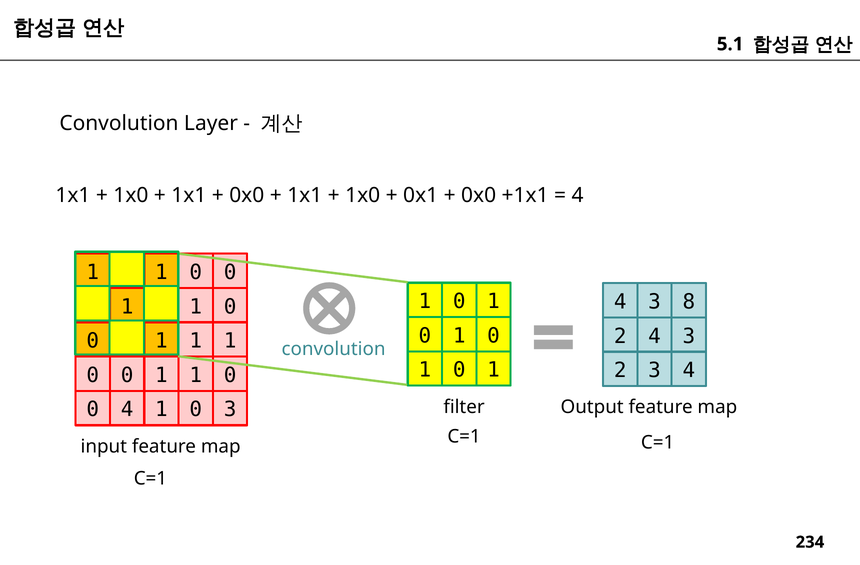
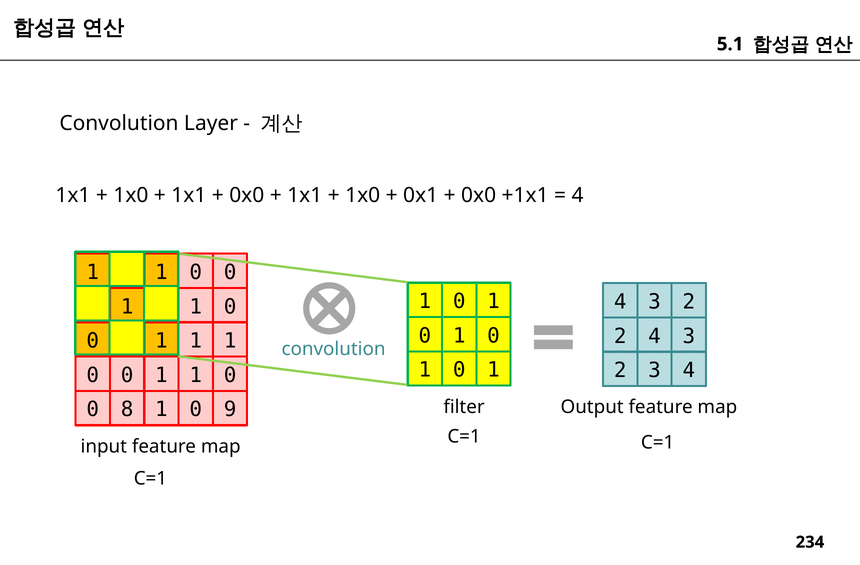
8: 8 -> 2 (689, 302)
0 4: 4 -> 8 (127, 409)
0 3: 3 -> 9 (230, 409)
